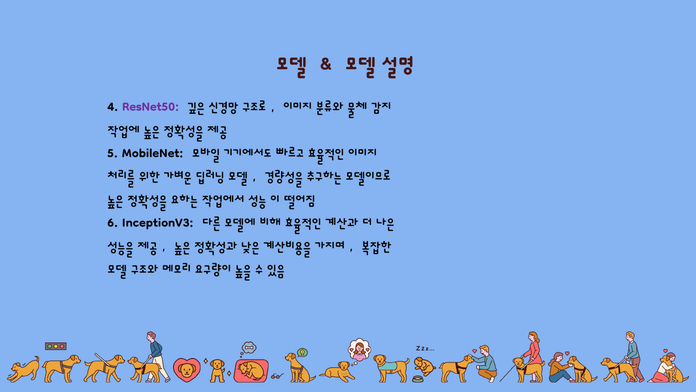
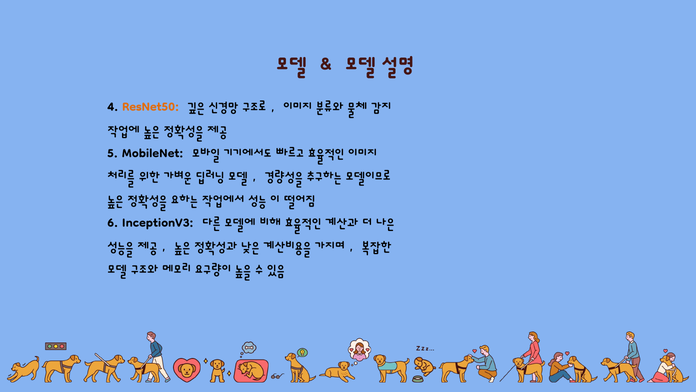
ResNet50 colour: purple -> orange (151, 104)
